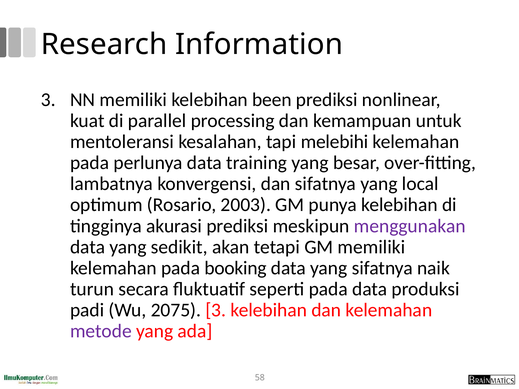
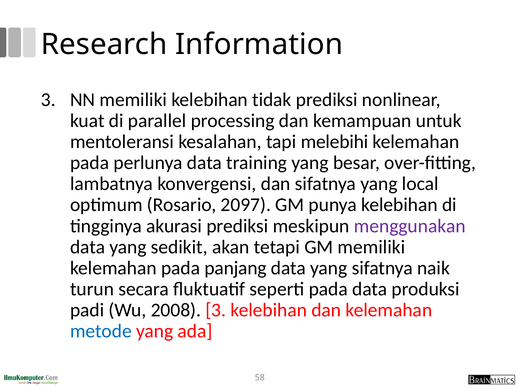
been: been -> tidak (272, 100)
2003: 2003 -> 2097 (246, 205)
booking: booking -> panjang (236, 268)
2075: 2075 -> 2008 (176, 310)
metode colour: purple -> blue (101, 331)
